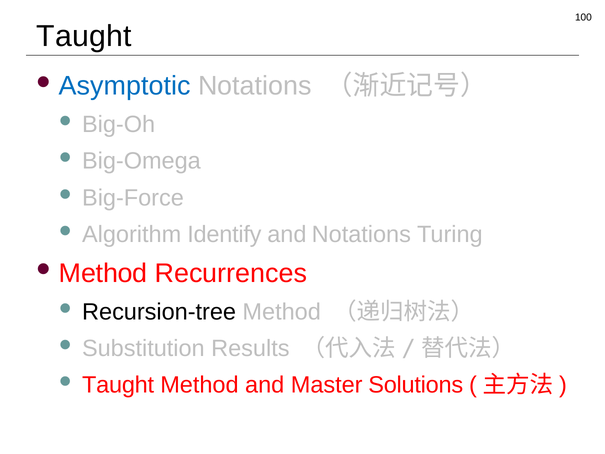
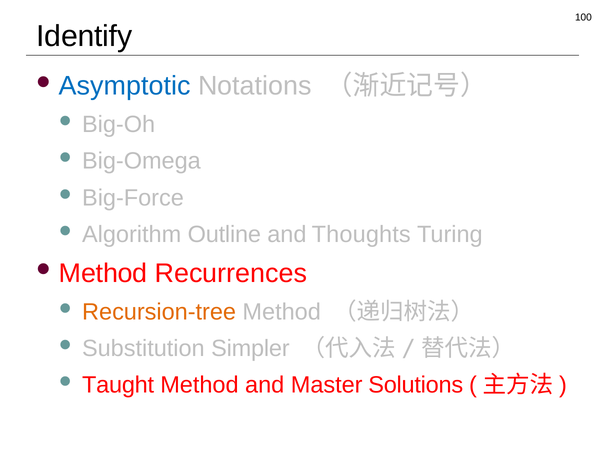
Taught: Taught -> Identify (84, 36)
Identify: Identify -> Outline (224, 234)
and Notations: Notations -> Thoughts (361, 234)
Recursion-tree colour: black -> orange (159, 312)
Results: Results -> Simpler (250, 348)
